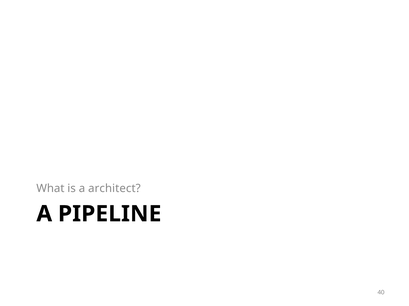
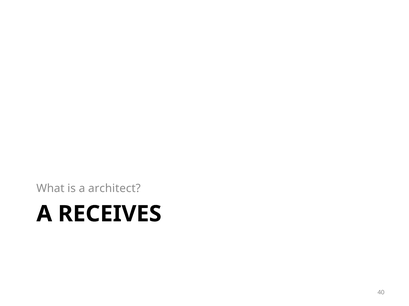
PIPELINE: PIPELINE -> RECEIVES (110, 214)
